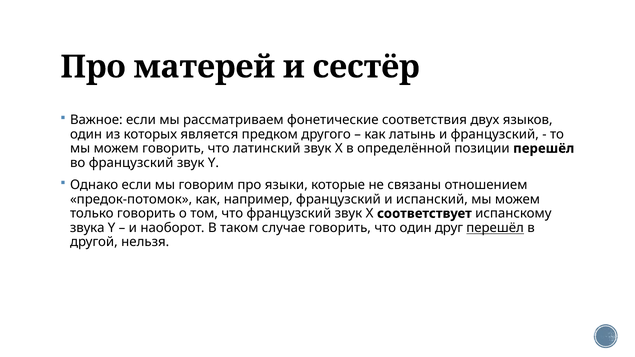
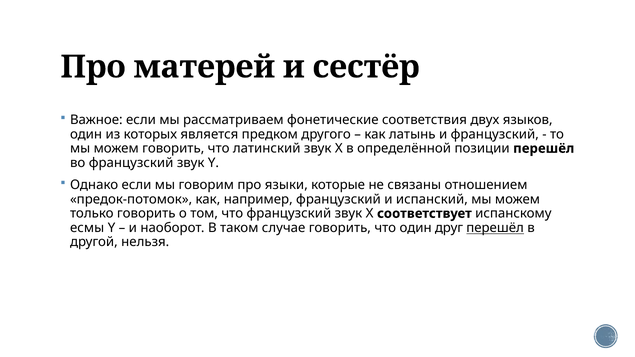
звука: звука -> есмы (87, 228)
